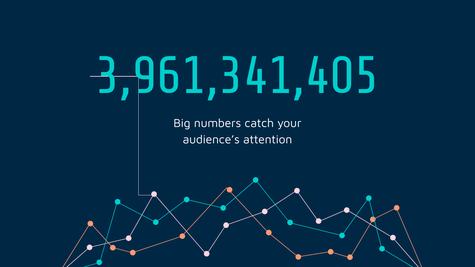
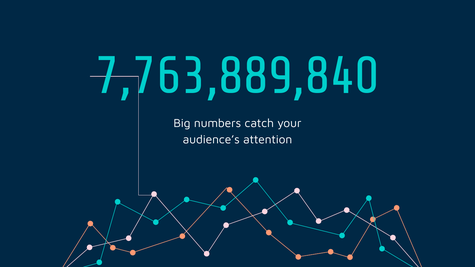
3,961,341,405: 3,961,341,405 -> 7,763,889,840 (237, 76)
